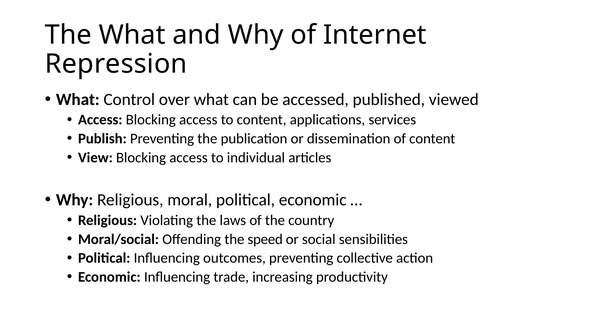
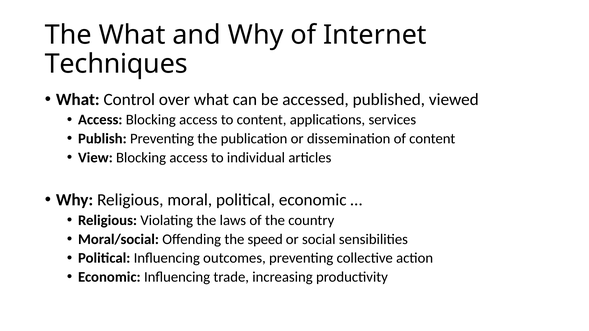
Repression: Repression -> Techniques (116, 64)
